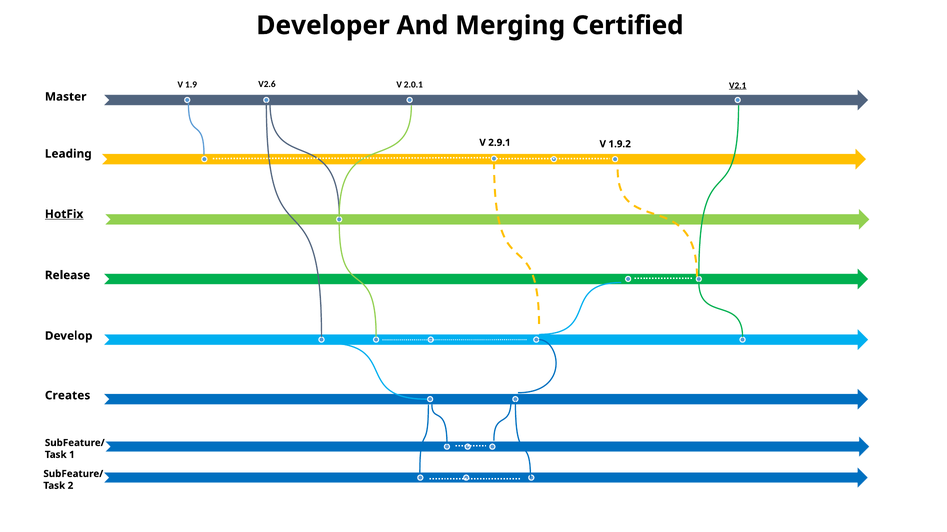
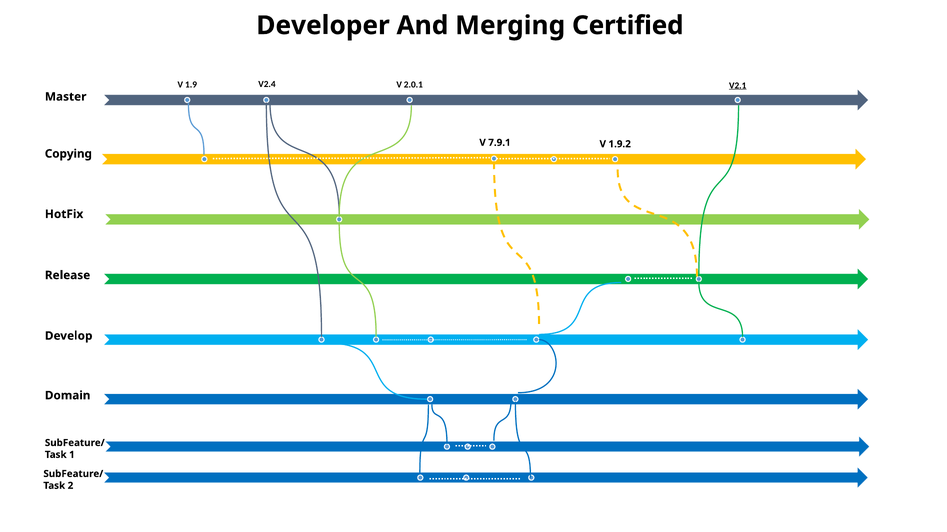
V2.6: V2.6 -> V2.4 (267, 84)
2.9.1: 2.9.1 -> 7.9.1 (499, 143)
Leading: Leading -> Copying (68, 154)
HotFix underline: present -> none (64, 214)
Creates: Creates -> Domain (68, 396)
